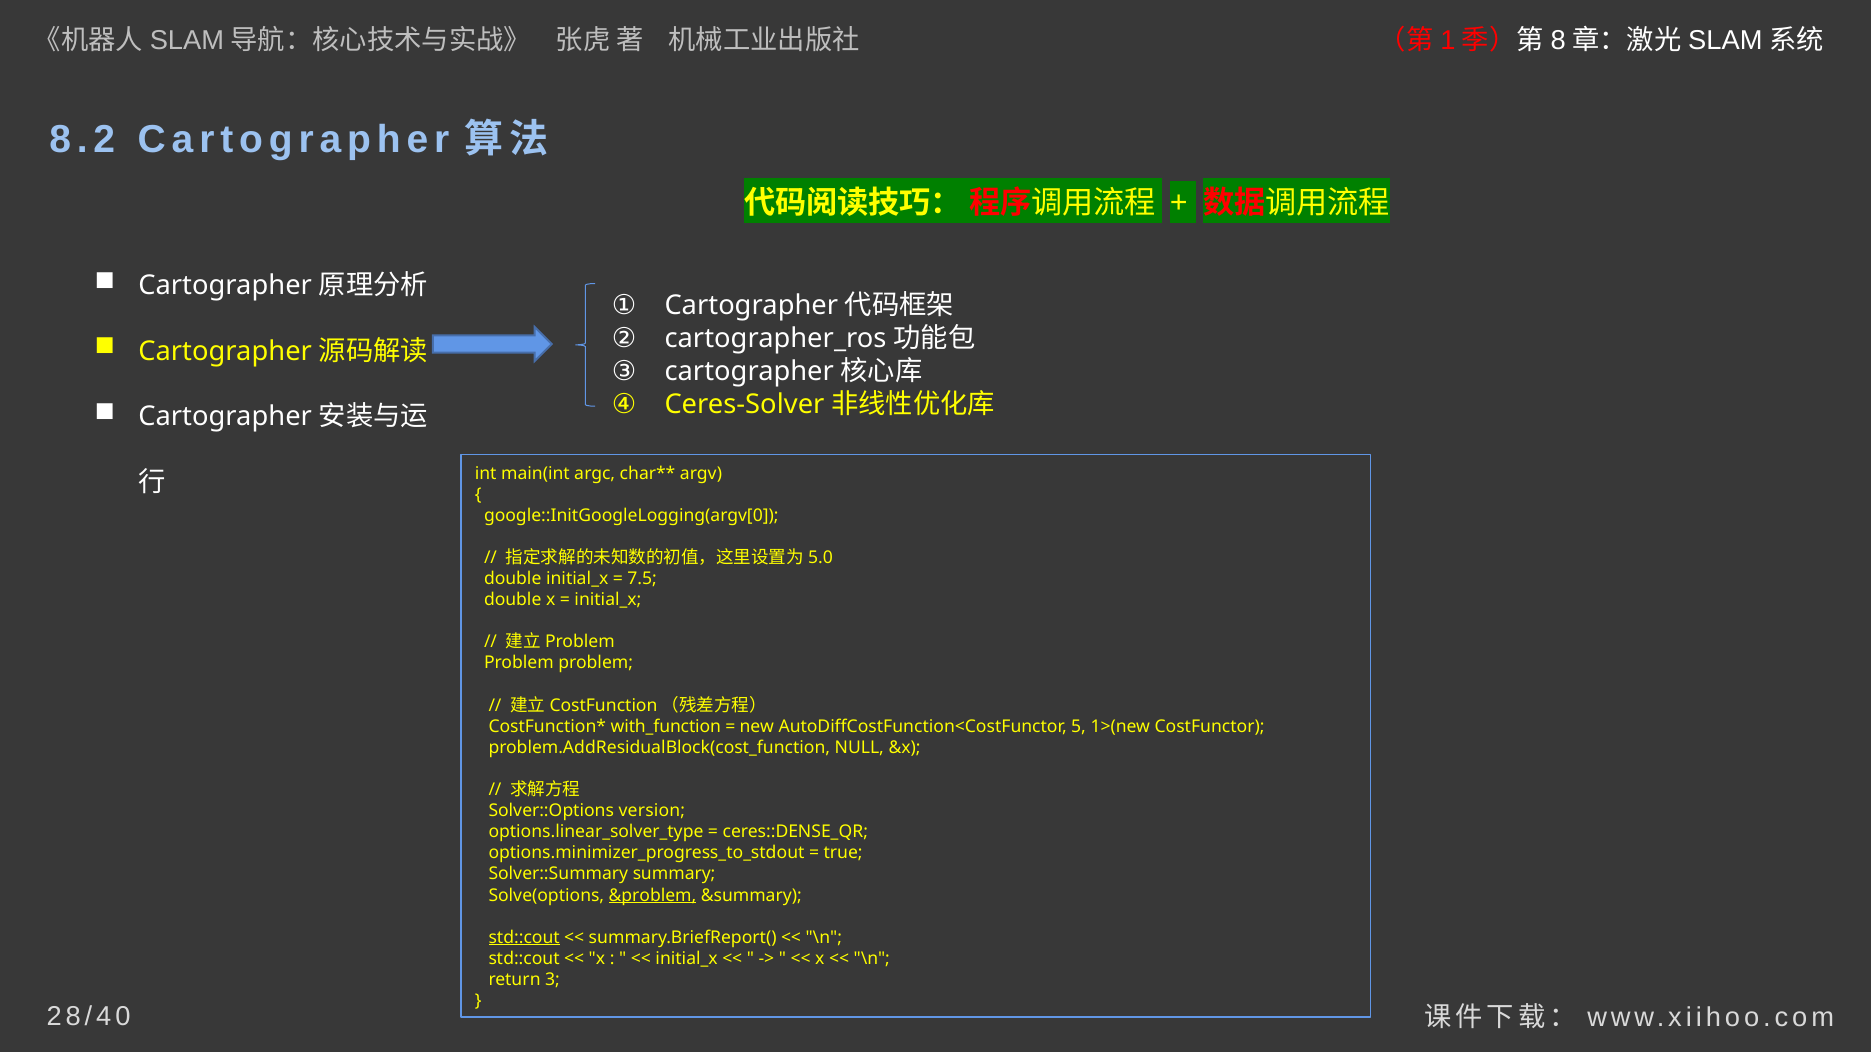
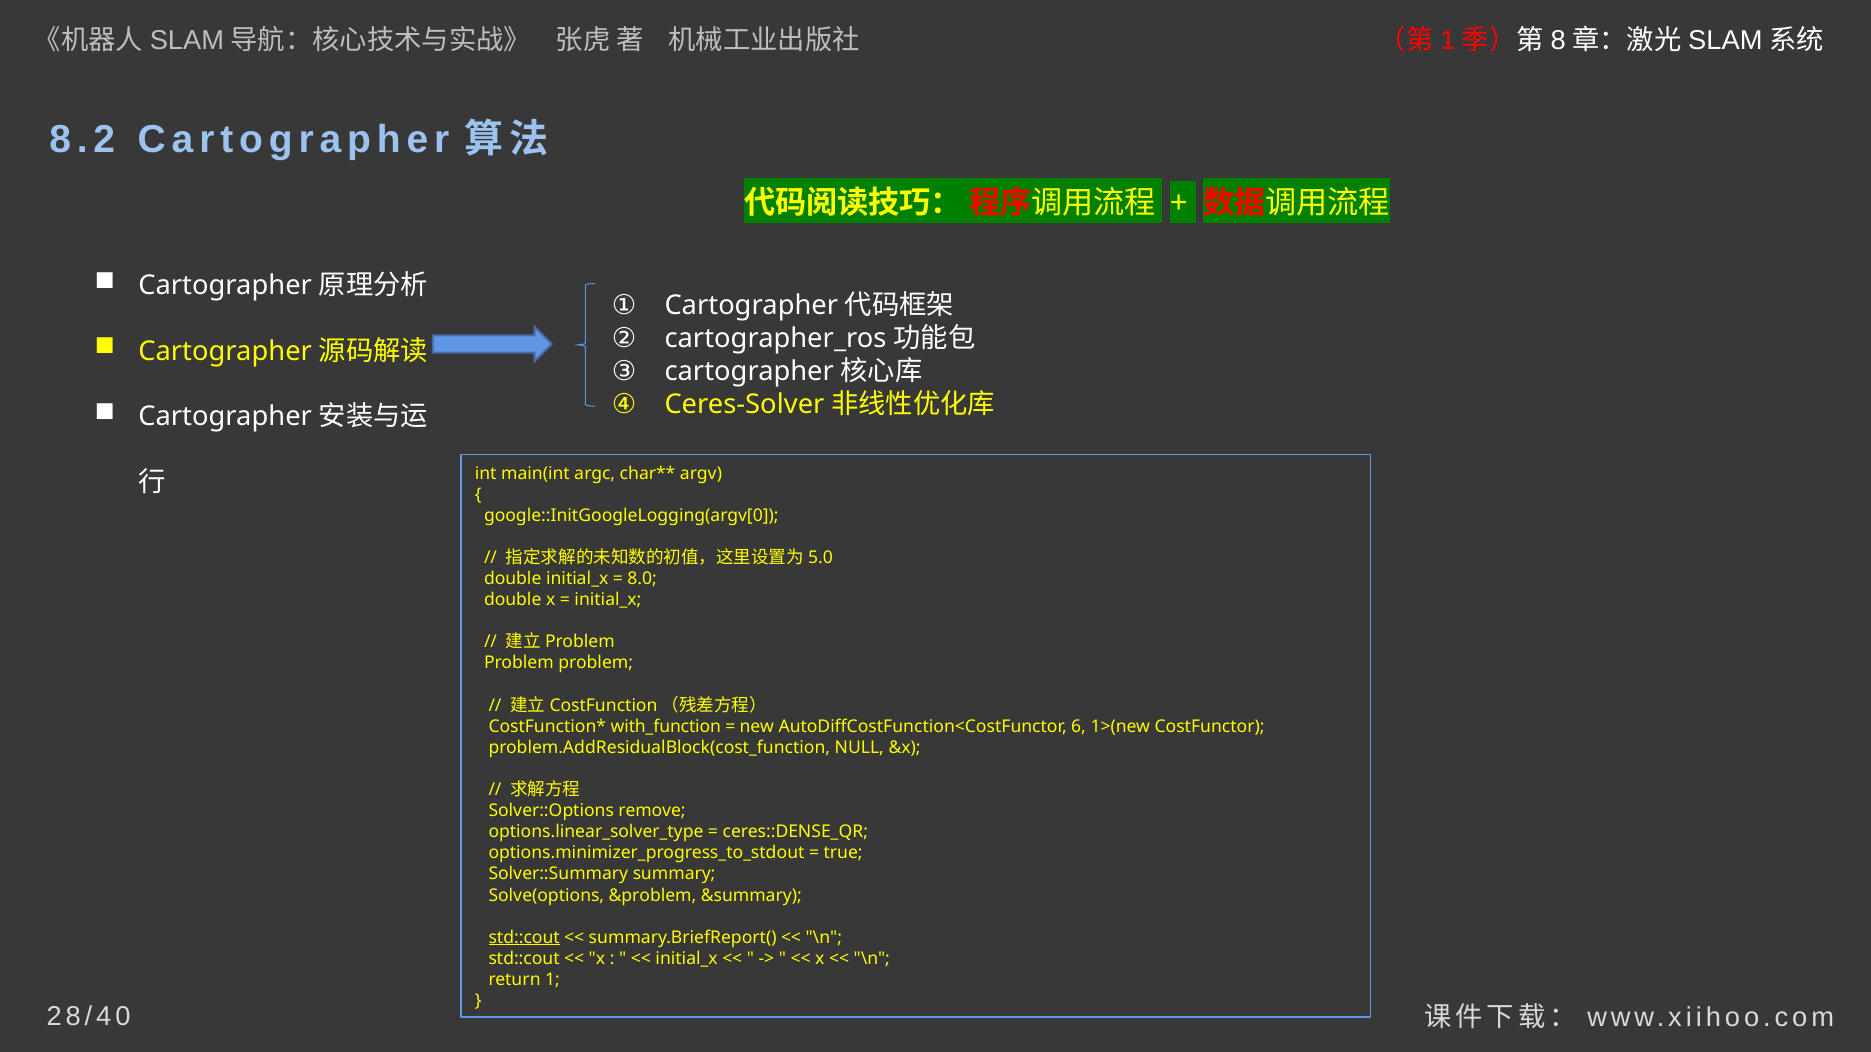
7.5: 7.5 -> 8.0 (642, 579)
5: 5 -> 6 (1079, 727)
version: version -> remove (652, 811)
&problem underline: present -> none (652, 896)
3: 3 -> 1 (553, 980)
